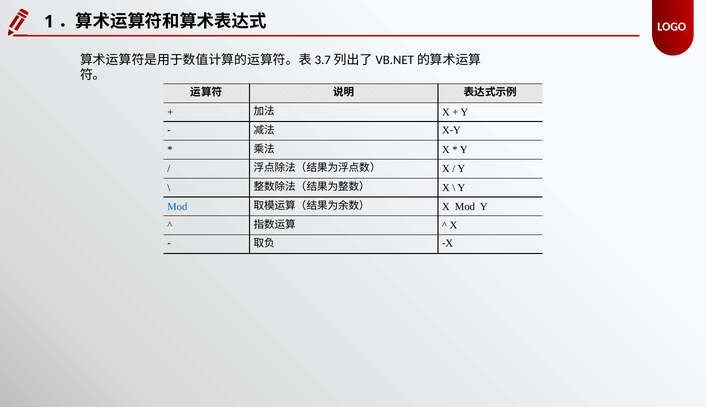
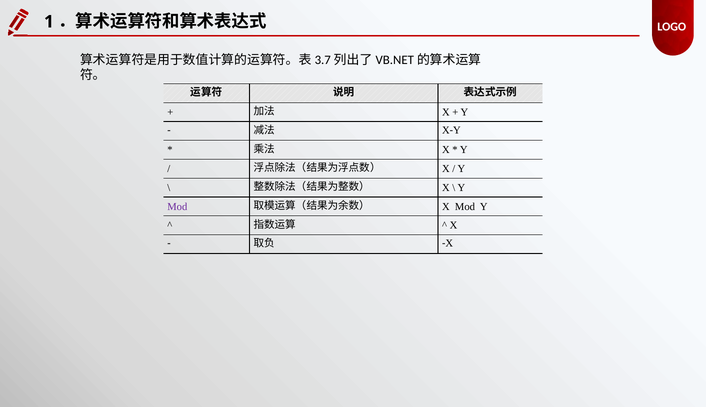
Mod colour: blue -> purple (177, 206)
